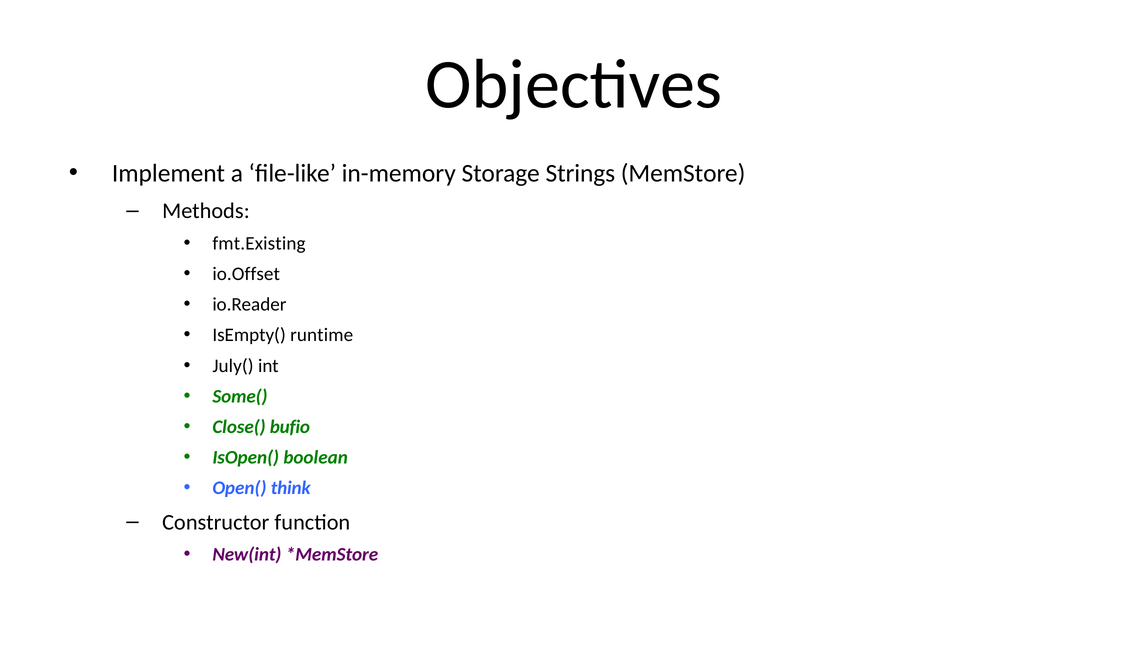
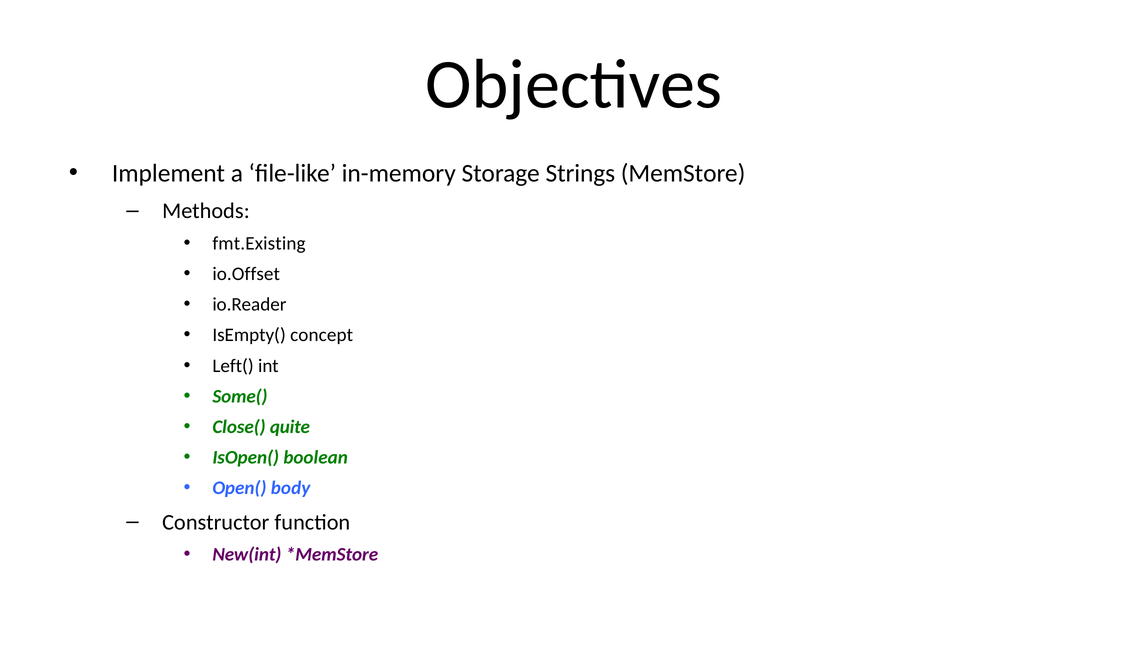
runtime: runtime -> concept (322, 335)
July(: July( -> Left( (233, 366)
bufio: bufio -> quite (290, 427)
think: think -> body (291, 488)
